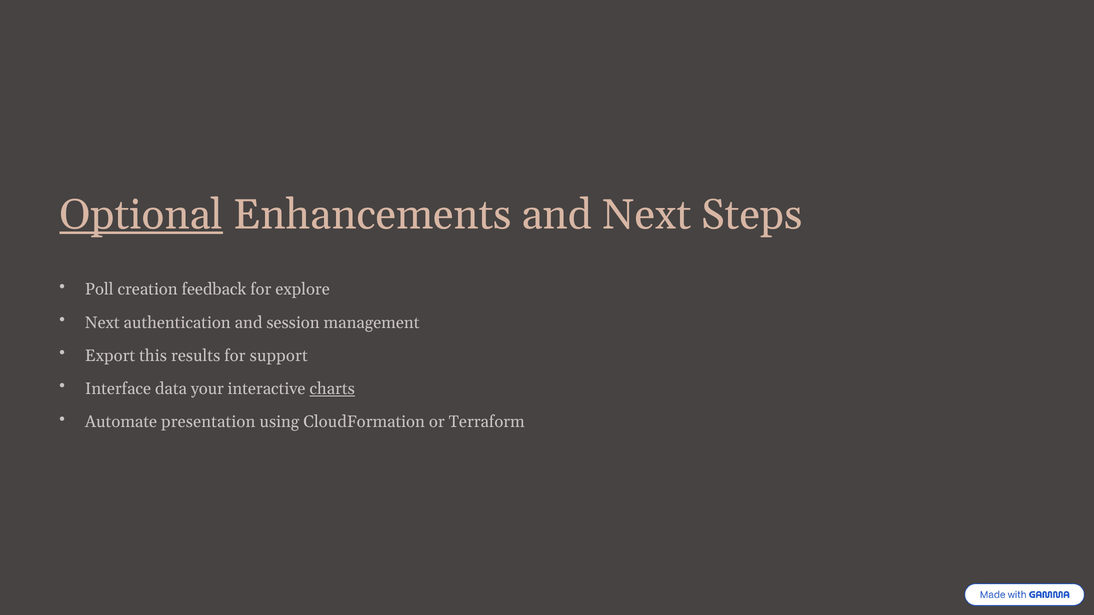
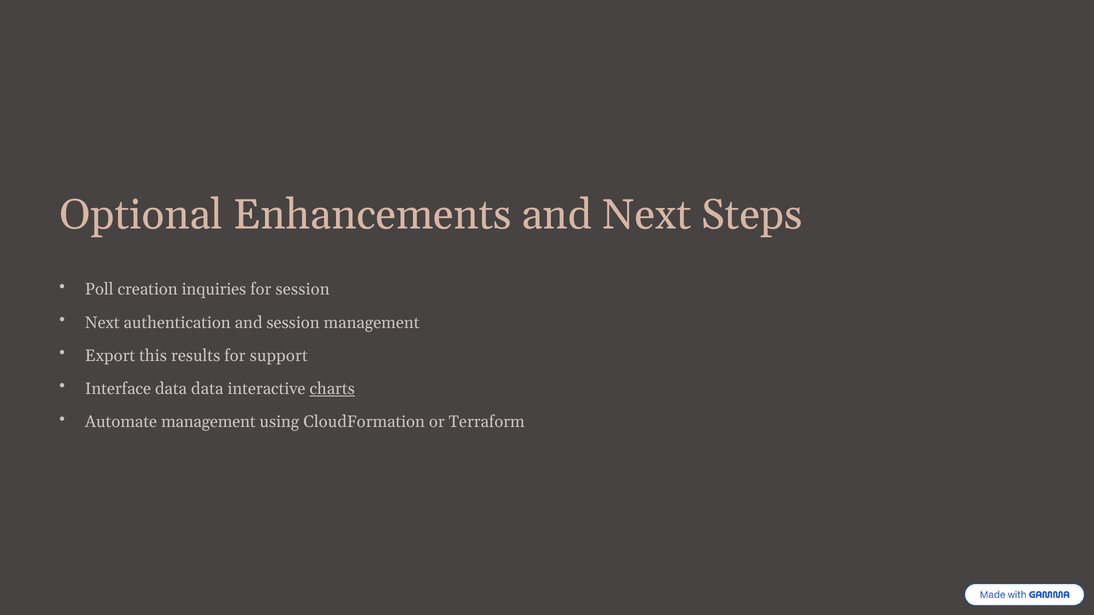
Optional underline: present -> none (141, 215)
feedback: feedback -> inquiries (214, 290)
for explore: explore -> session (303, 290)
data your: your -> data (207, 389)
Automate presentation: presentation -> management (208, 422)
